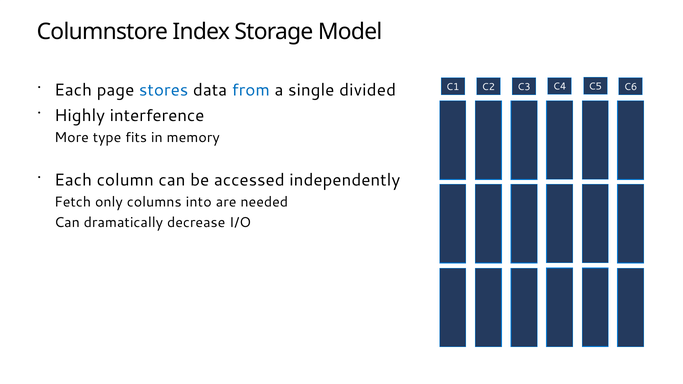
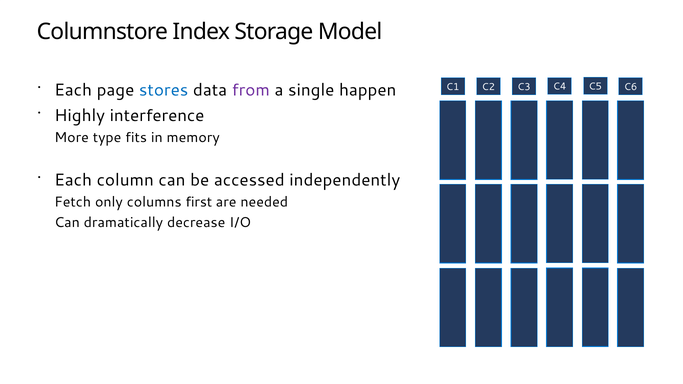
from colour: blue -> purple (251, 90)
divided: divided -> happen (368, 90)
into: into -> first (199, 202)
